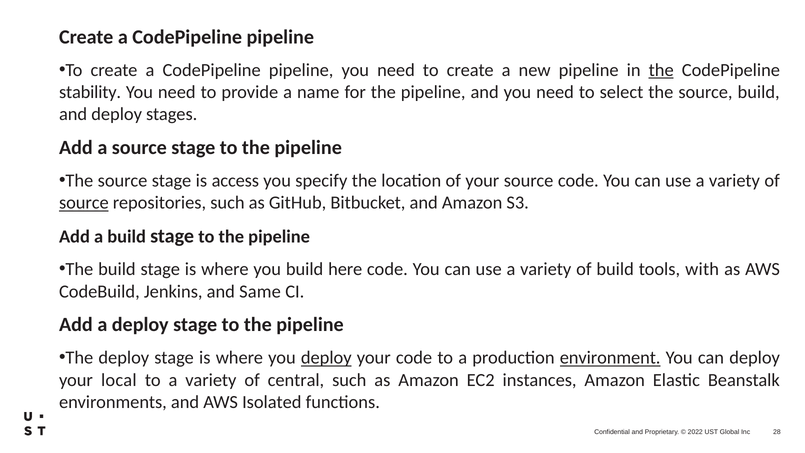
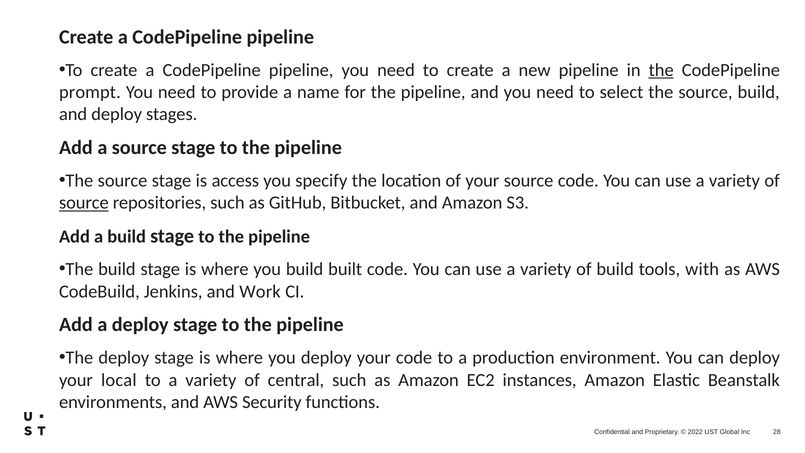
stability: stability -> prompt (90, 92)
here: here -> built (345, 269)
Same: Same -> Work (260, 291)
deploy underline: present -> none (326, 358)
environment underline: present -> none (610, 358)
Isolated: Isolated -> Security (272, 402)
